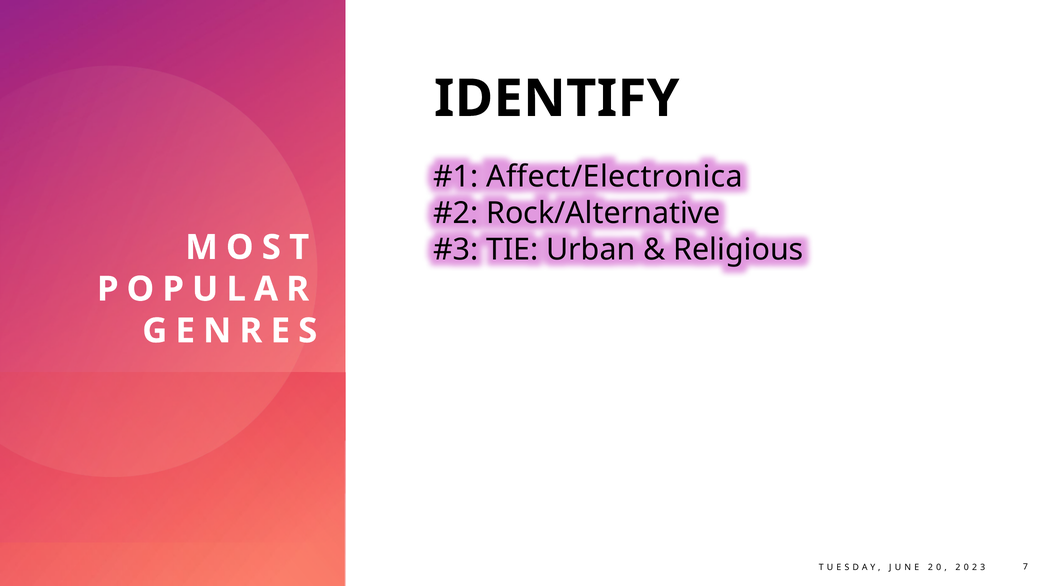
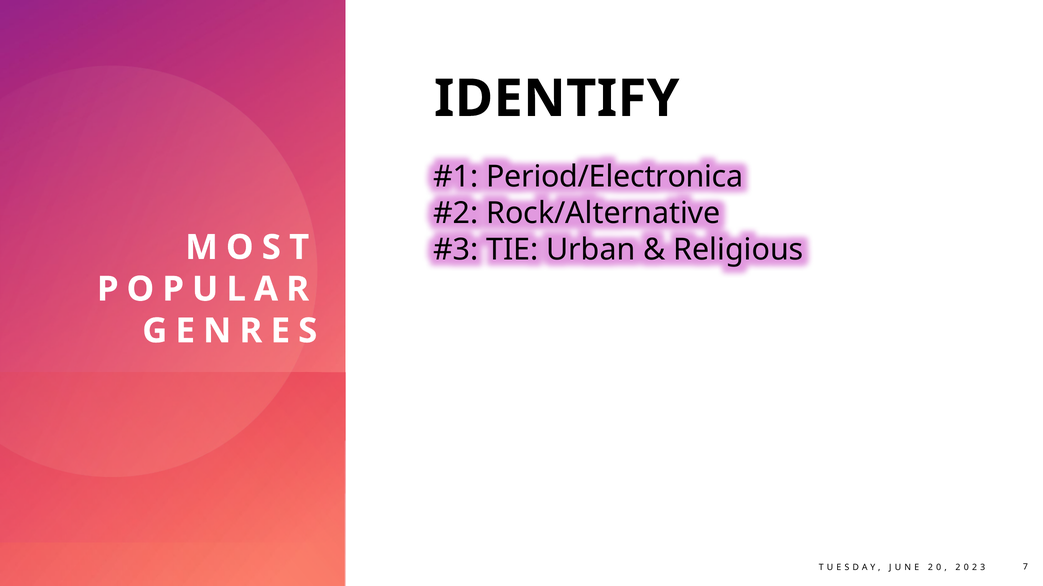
Affect/Electronica: Affect/Electronica -> Period/Electronica (615, 177)
